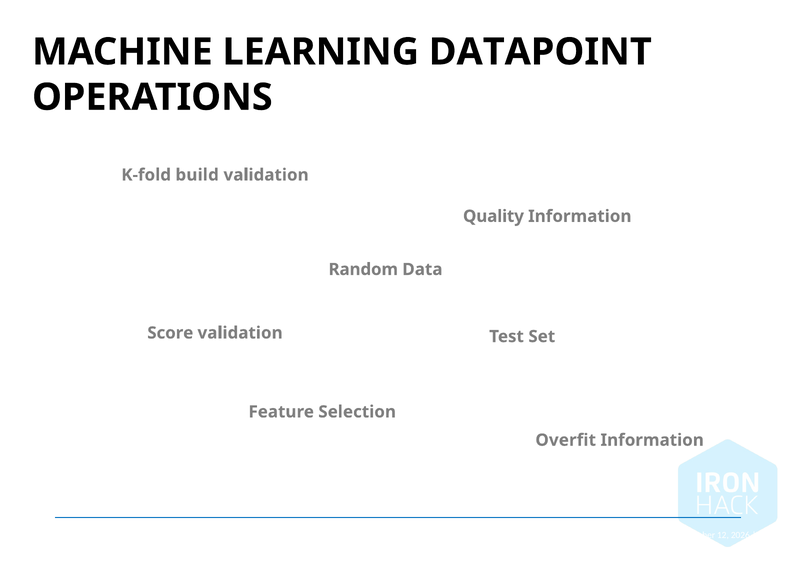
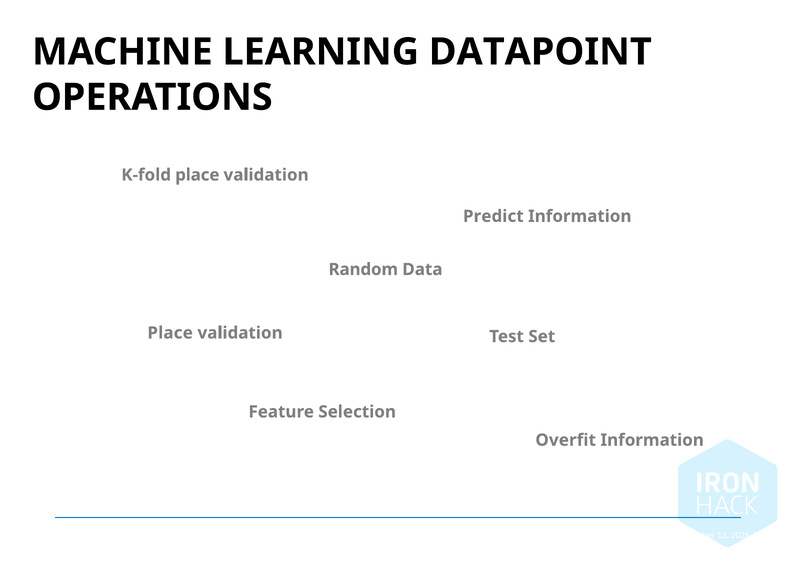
K-fold build: build -> place (197, 175)
Quality: Quality -> Predict (493, 216)
Score: Score -> Place (170, 333)
